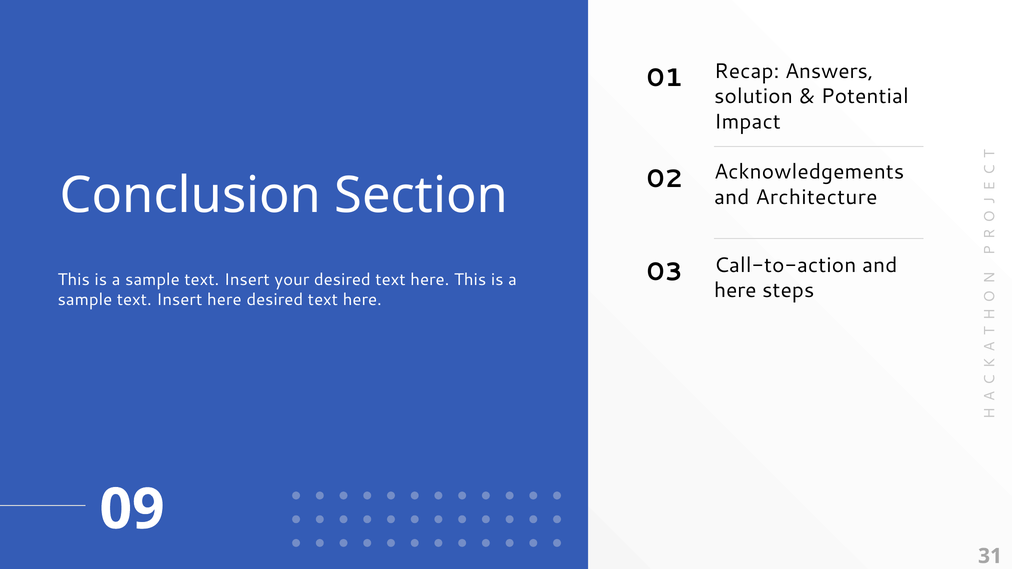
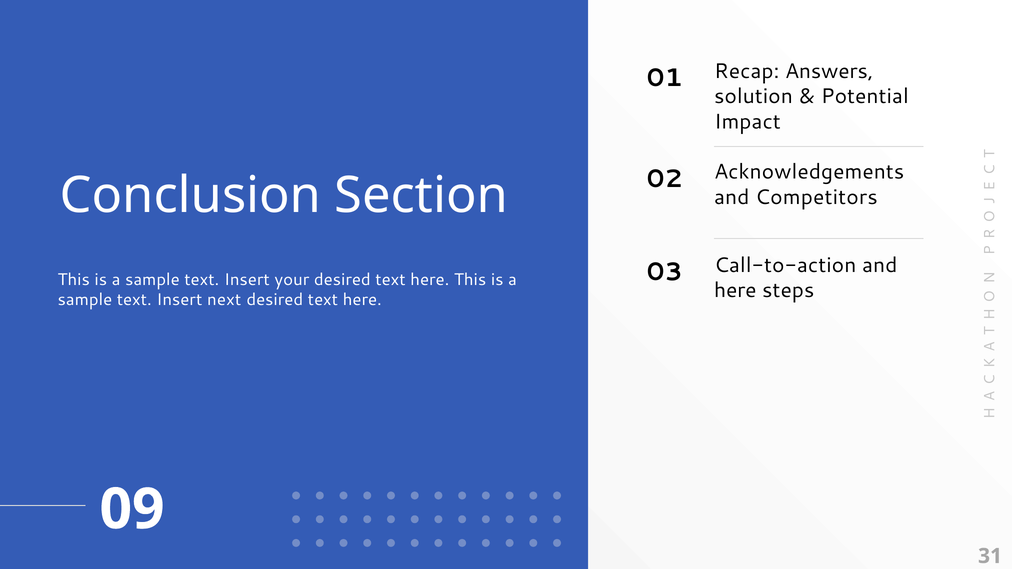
Architecture: Architecture -> Competitors (816, 197)
Insert here: here -> next (224, 300)
